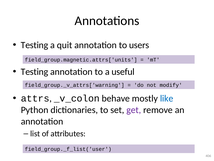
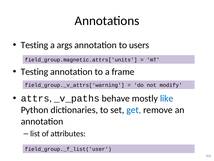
quit: quit -> args (65, 45)
useful: useful -> frame (123, 72)
_v_colon: _v_colon -> _v_paths (77, 98)
get colour: purple -> blue (134, 110)
